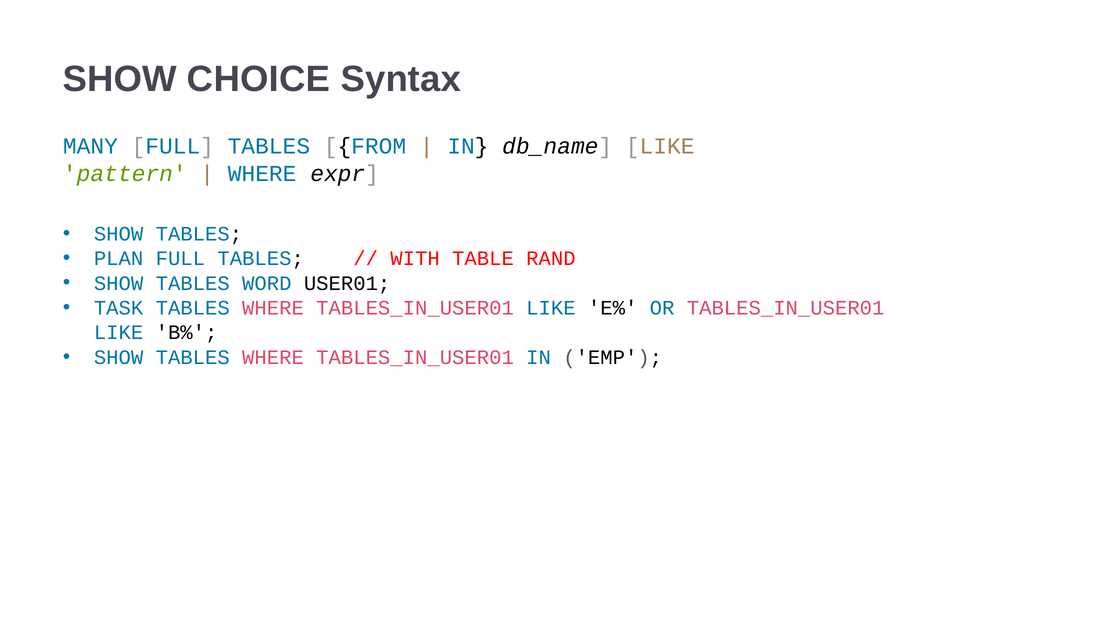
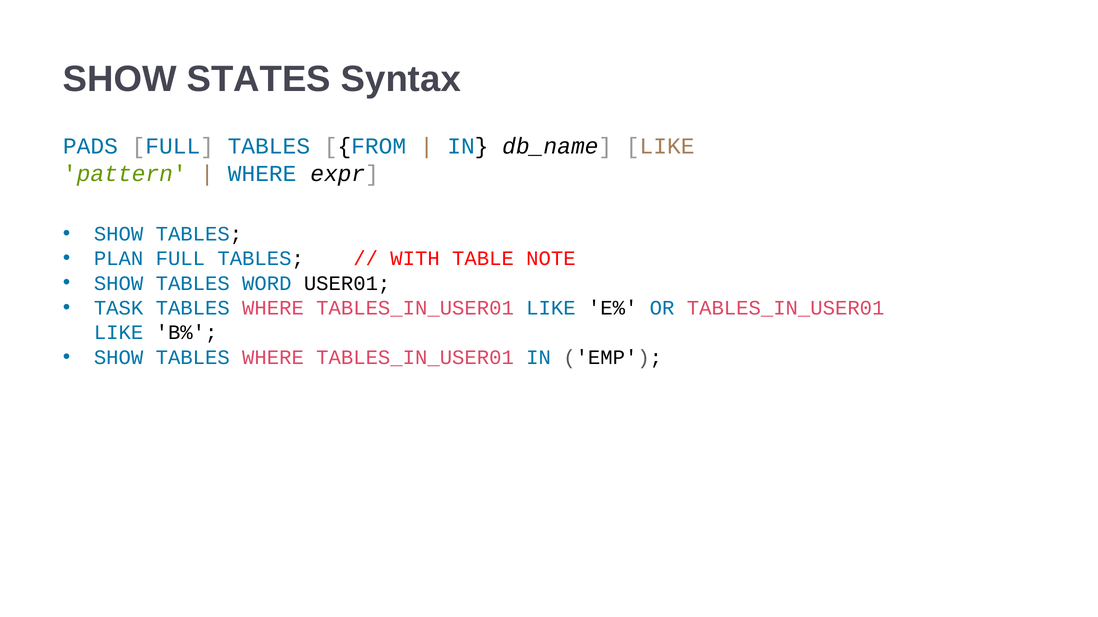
CHOICE: CHOICE -> STATES (259, 79)
MANY: MANY -> PADS (90, 146)
RAND: RAND -> NOTE (551, 259)
